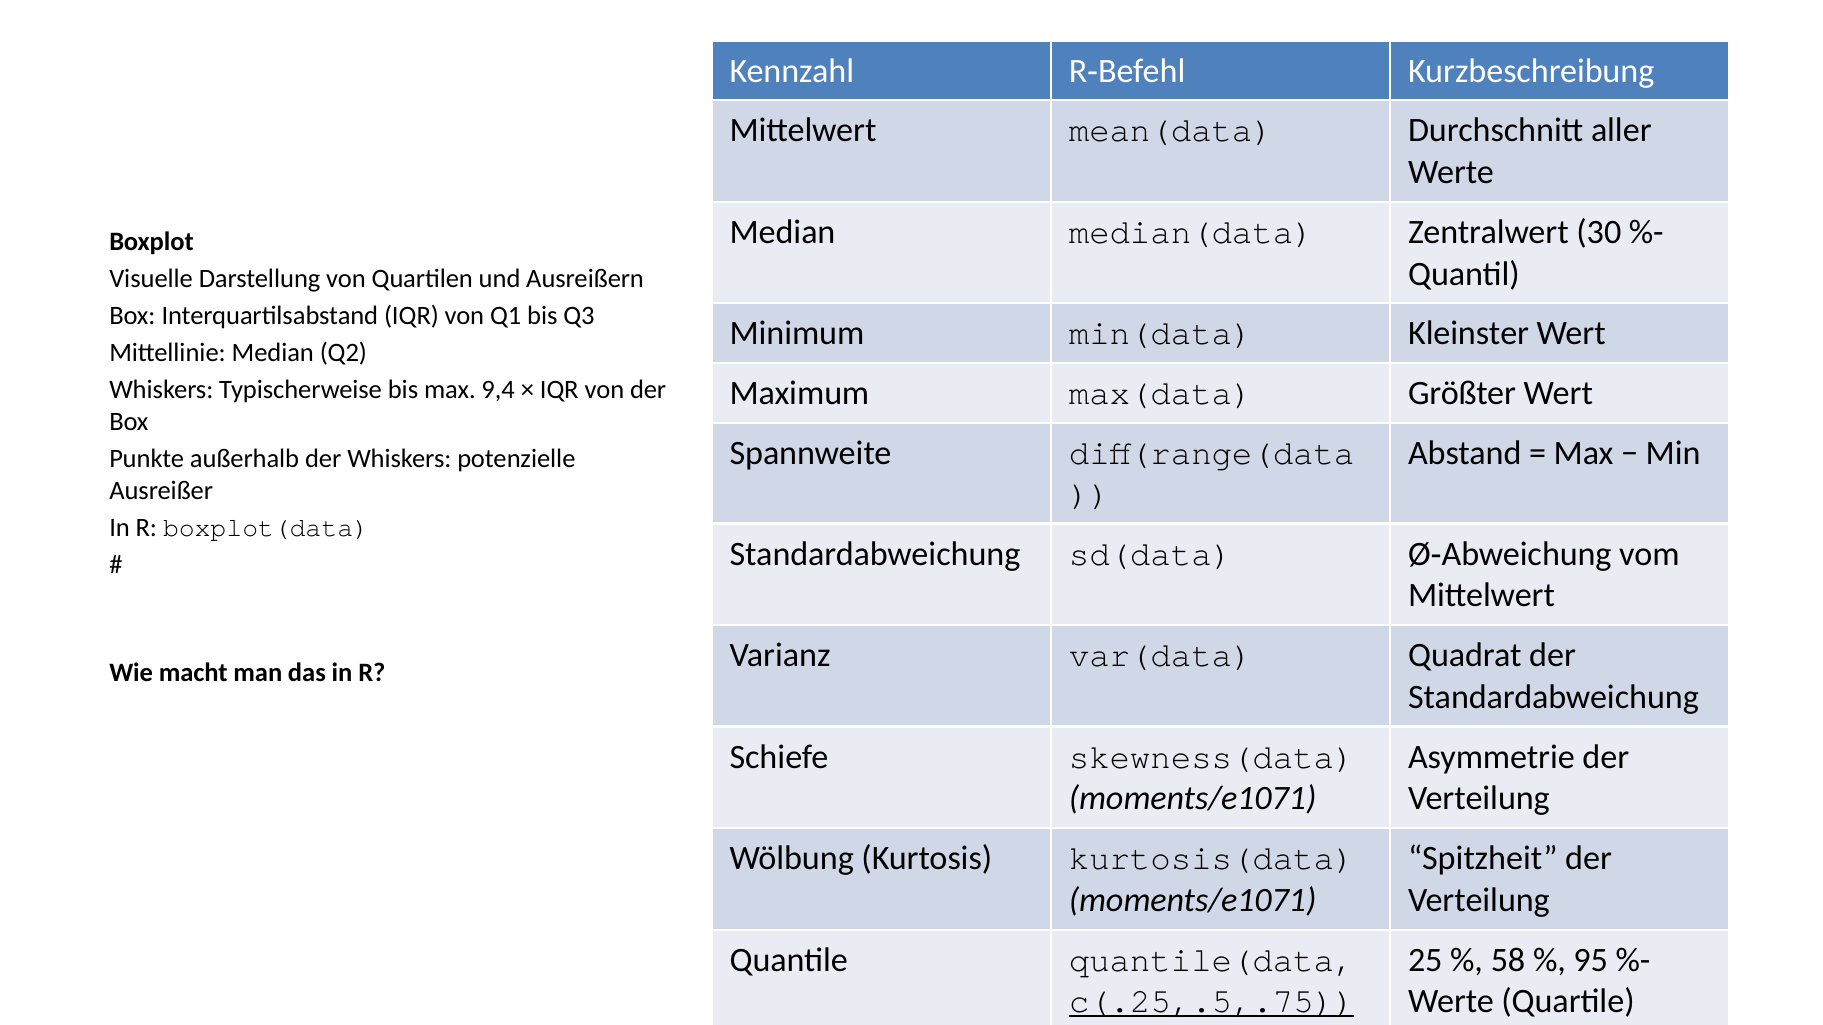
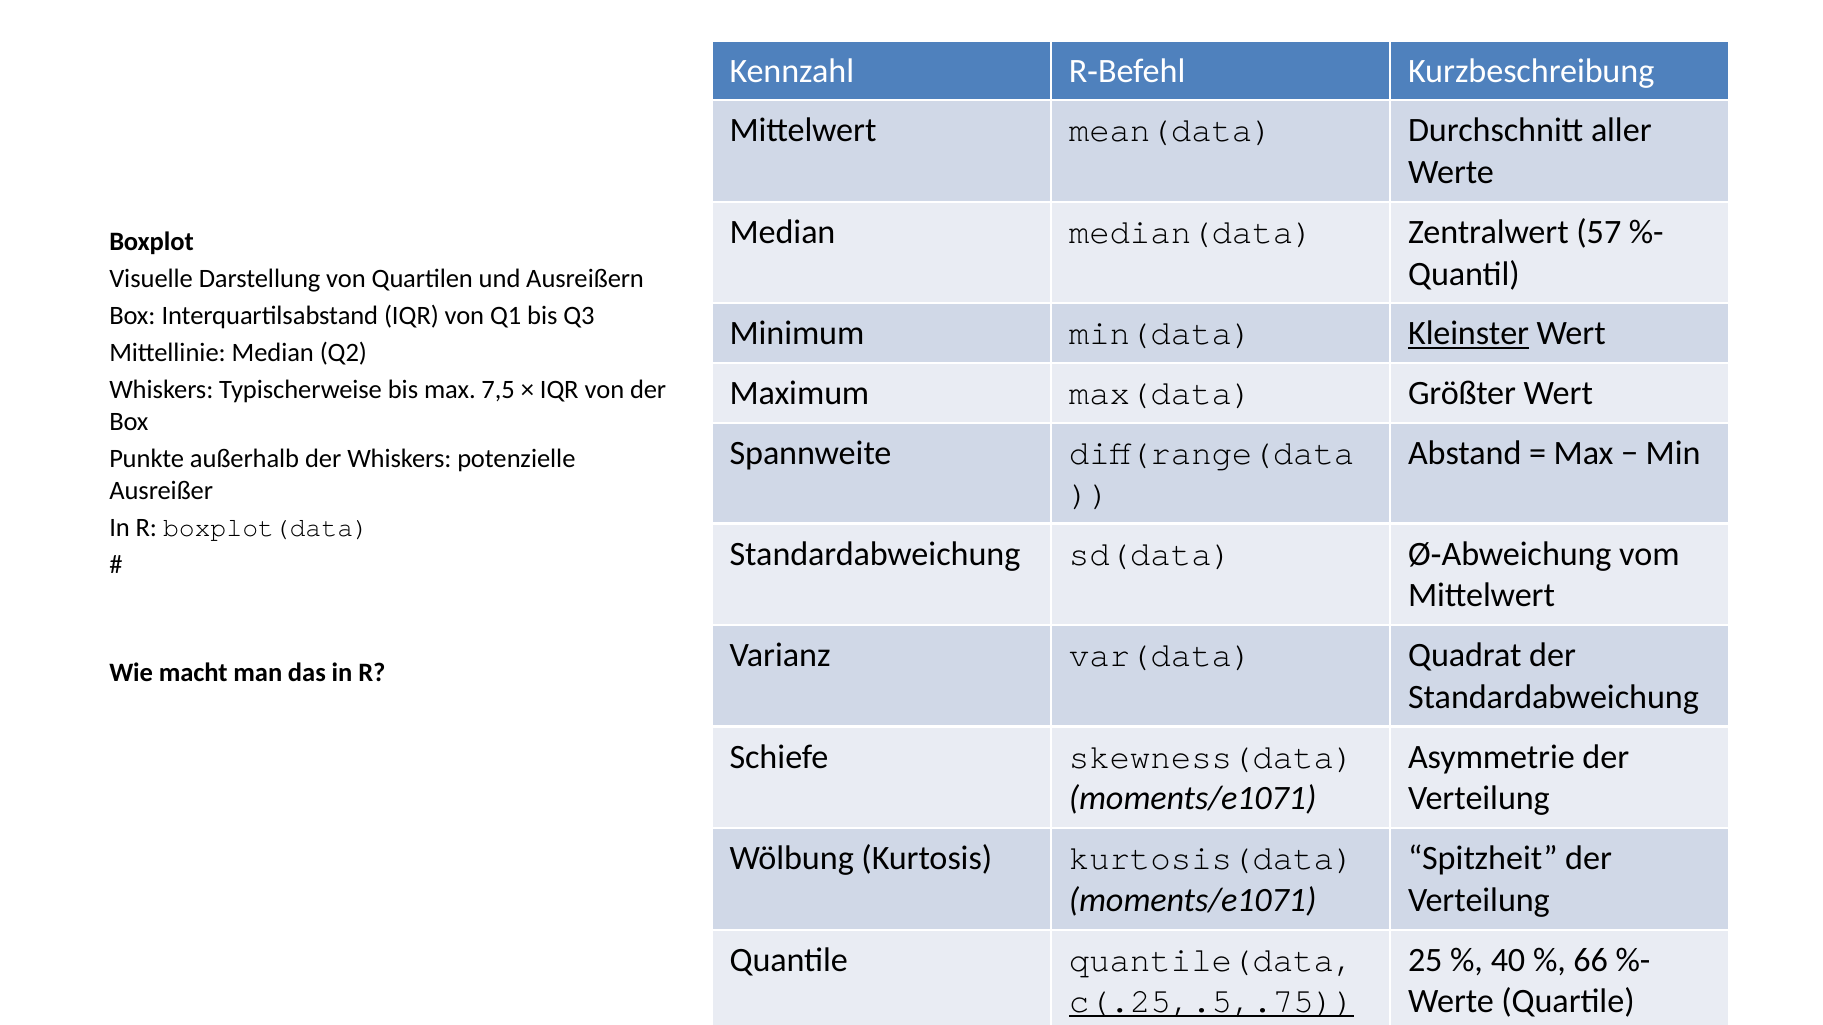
30: 30 -> 57 (1599, 232)
Kleinster underline: none -> present (1469, 334)
9,4: 9,4 -> 7,5 (498, 390)
58: 58 -> 40 (1508, 960)
95: 95 -> 66 (1591, 960)
